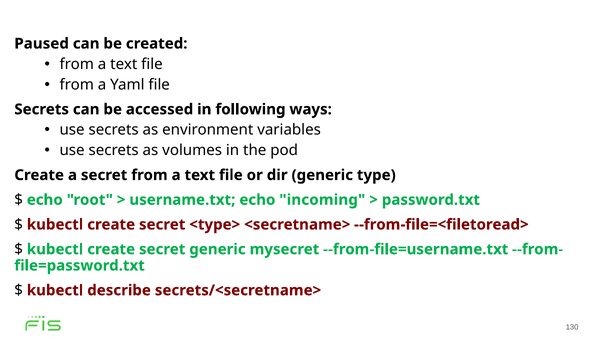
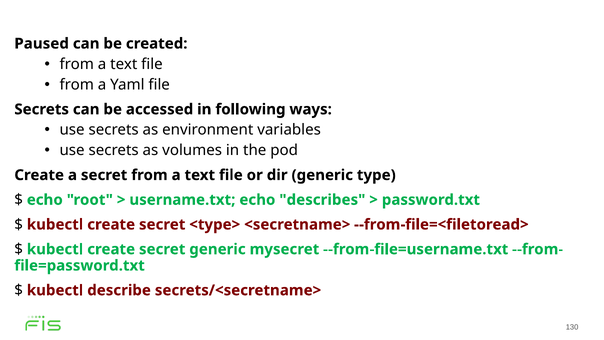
incoming: incoming -> describes (322, 200)
